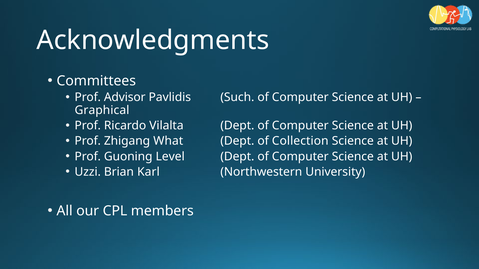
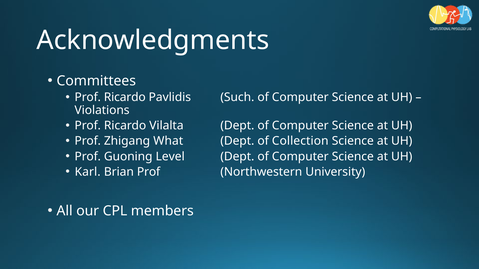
Advisor: Advisor -> Ricardo (125, 97)
Graphical: Graphical -> Violations (102, 110)
Uzzi: Uzzi -> Karl (88, 172)
Brian Karl: Karl -> Prof (149, 172)
